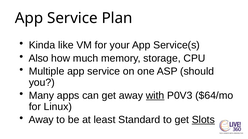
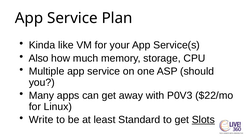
with underline: present -> none (155, 96)
$64/mo: $64/mo -> $22/mo (214, 96)
Away: Away -> Write (41, 120)
